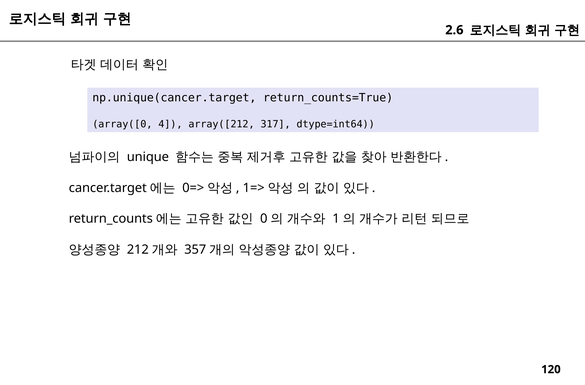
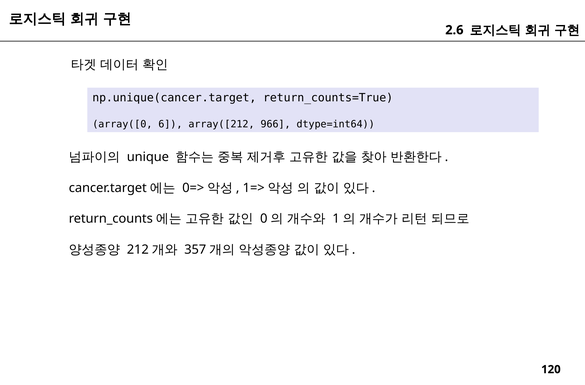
4: 4 -> 6 (170, 124)
317: 317 -> 966 (276, 124)
